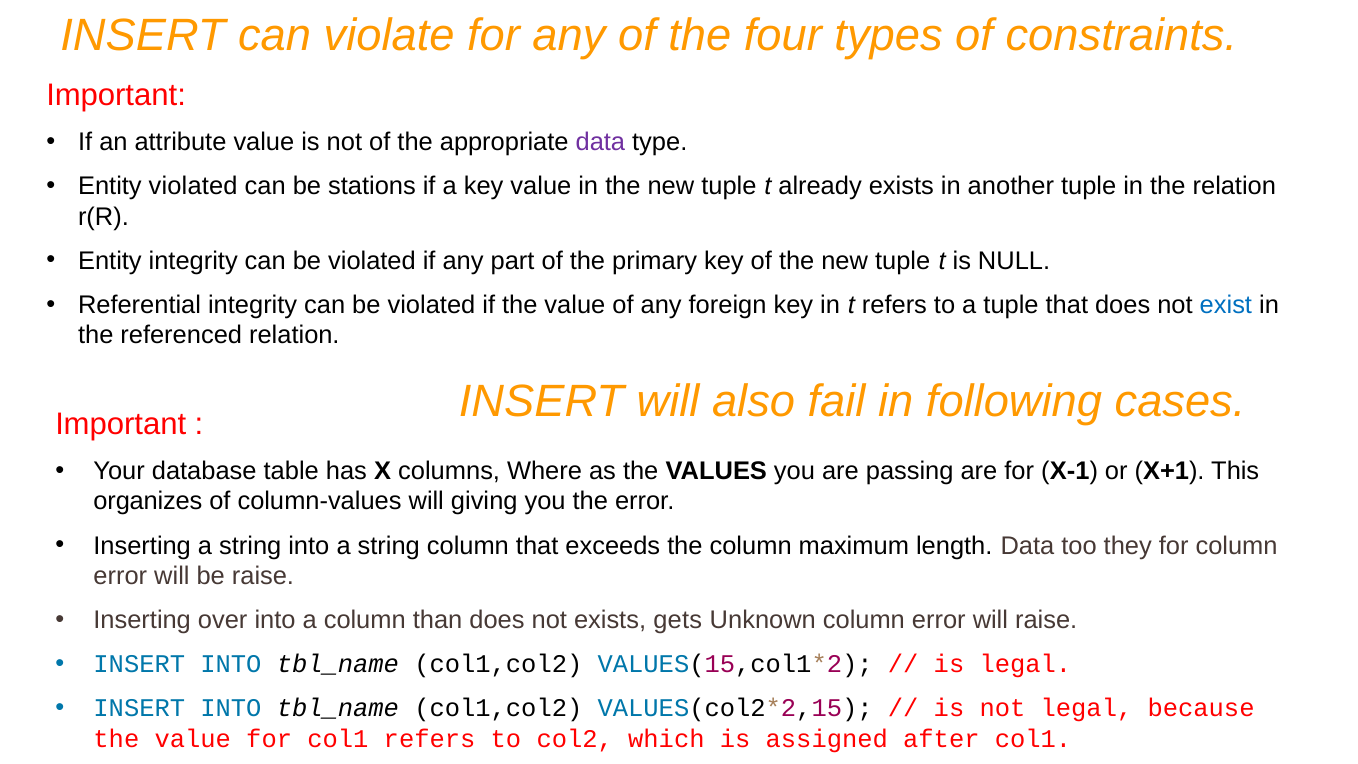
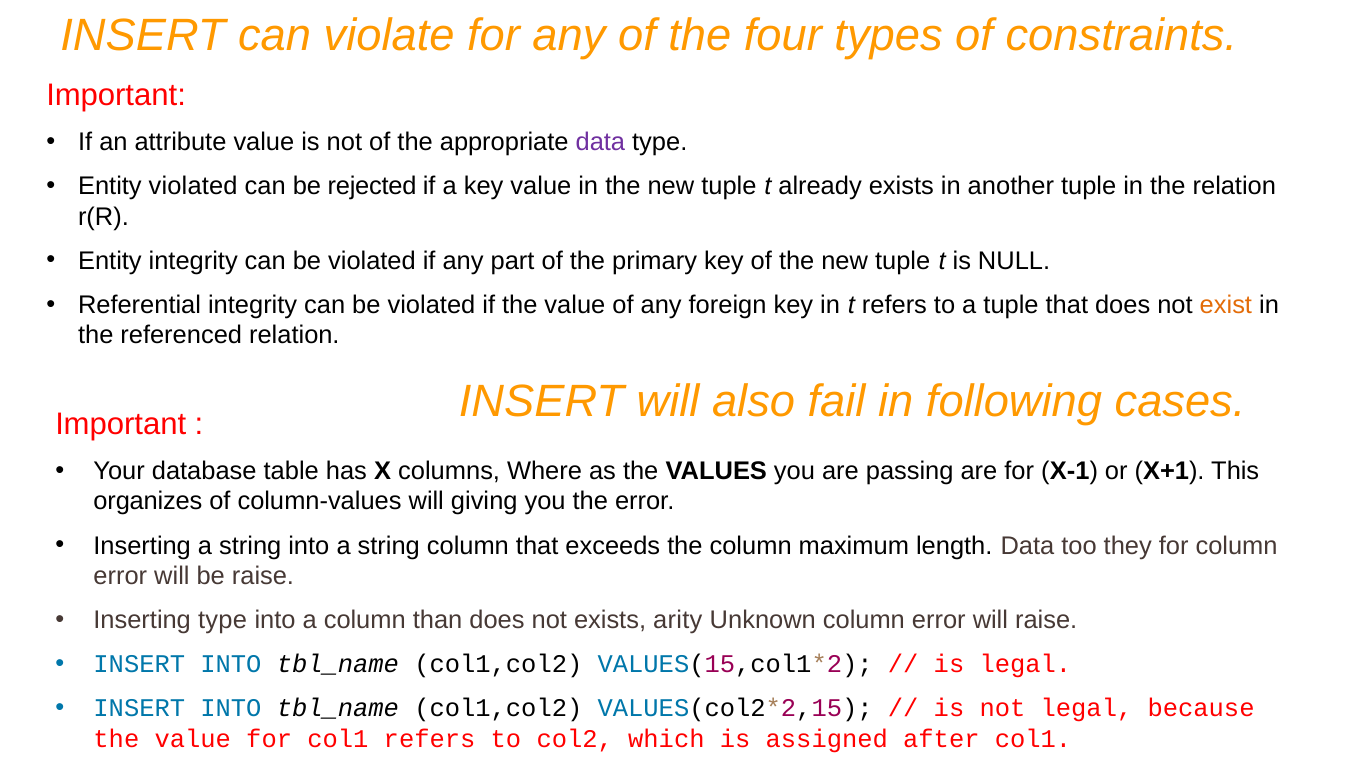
stations: stations -> rejected (372, 186)
exist colour: blue -> orange (1226, 305)
Inserting over: over -> type (223, 620)
gets: gets -> arity (678, 620)
